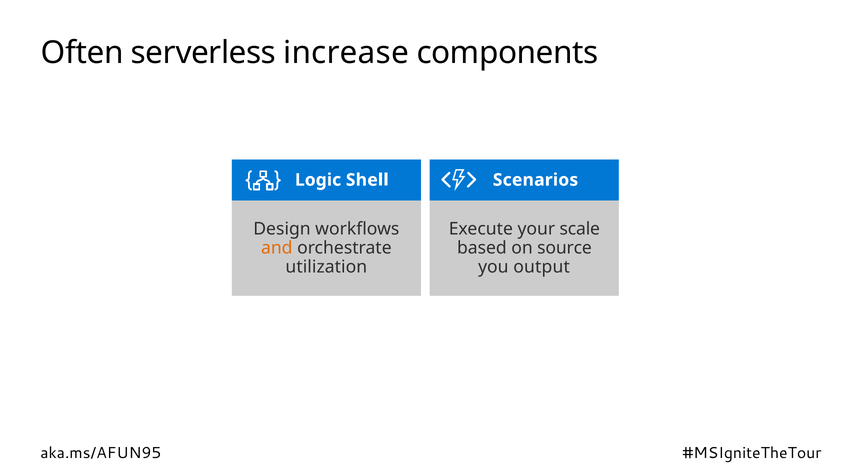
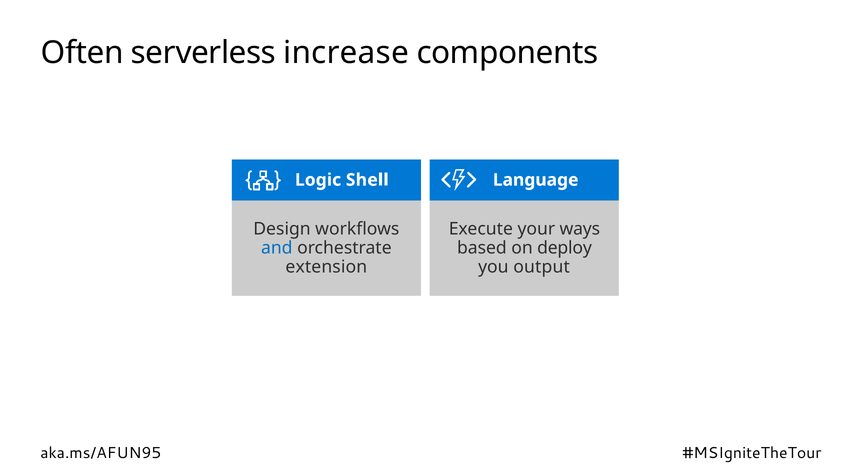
Scenarios: Scenarios -> Language (536, 180)
scale: scale -> ways (580, 229)
and colour: orange -> blue (277, 248)
source: source -> deploy (564, 248)
utilization: utilization -> extension (326, 267)
